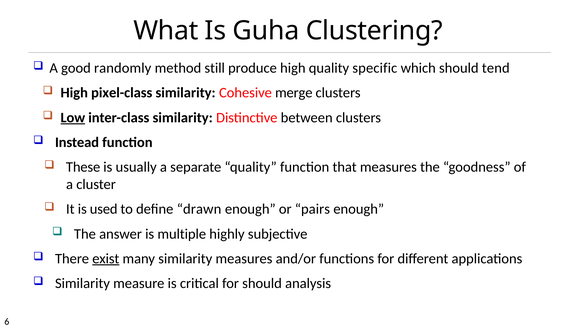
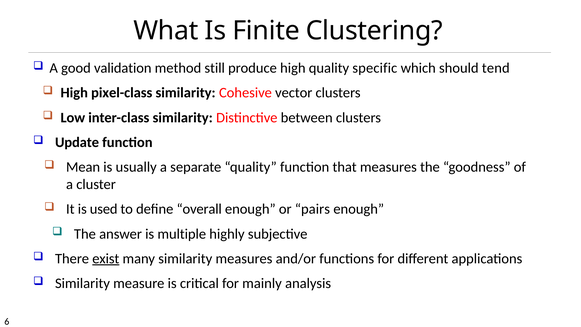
Guha: Guha -> Finite (266, 31)
randomly: randomly -> validation (123, 68)
merge: merge -> vector (294, 93)
Low underline: present -> none (73, 118)
Instead: Instead -> Update (77, 142)
These: These -> Mean (83, 167)
drawn: drawn -> overall (199, 209)
for should: should -> mainly (262, 283)
